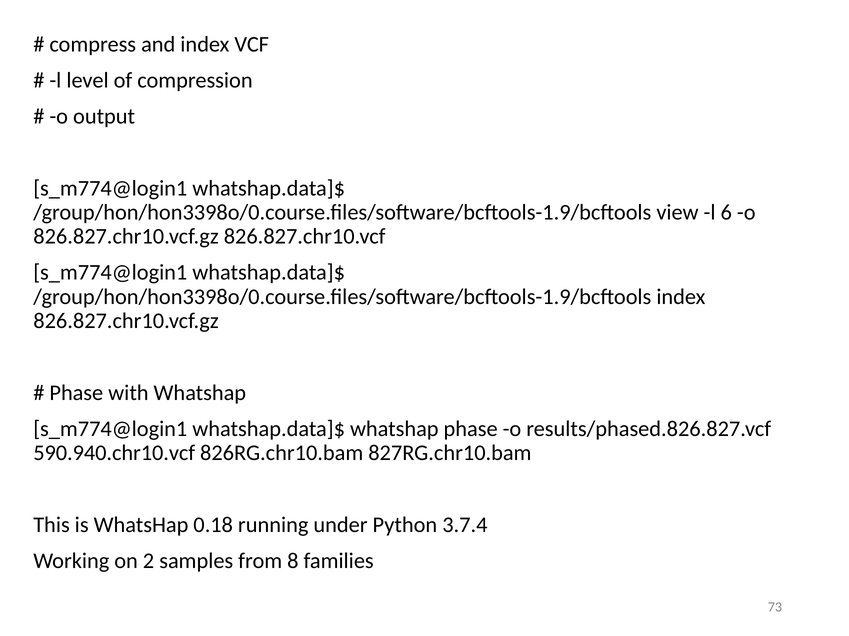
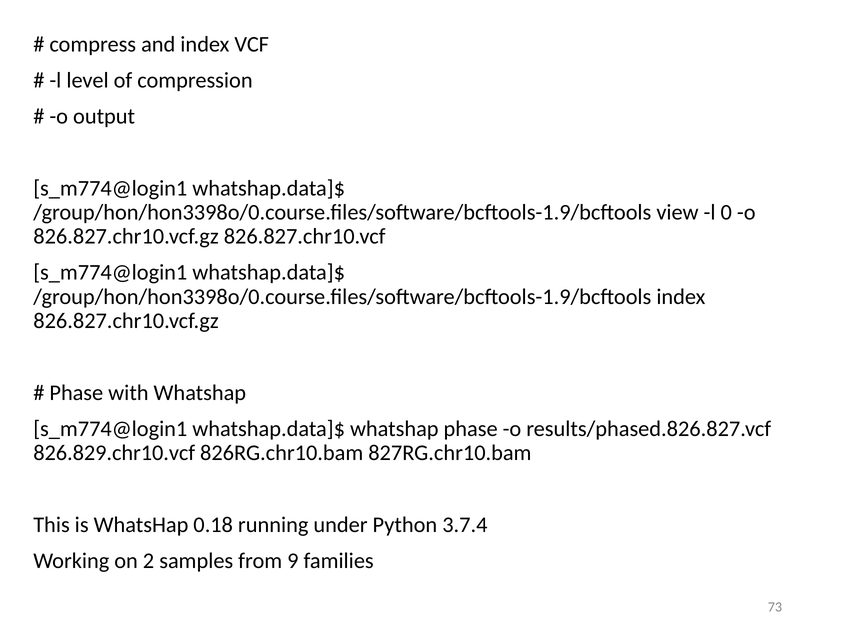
6: 6 -> 0 (726, 213)
590.940.chr10.vcf: 590.940.chr10.vcf -> 826.829.chr10.vcf (114, 453)
8: 8 -> 9 (293, 561)
